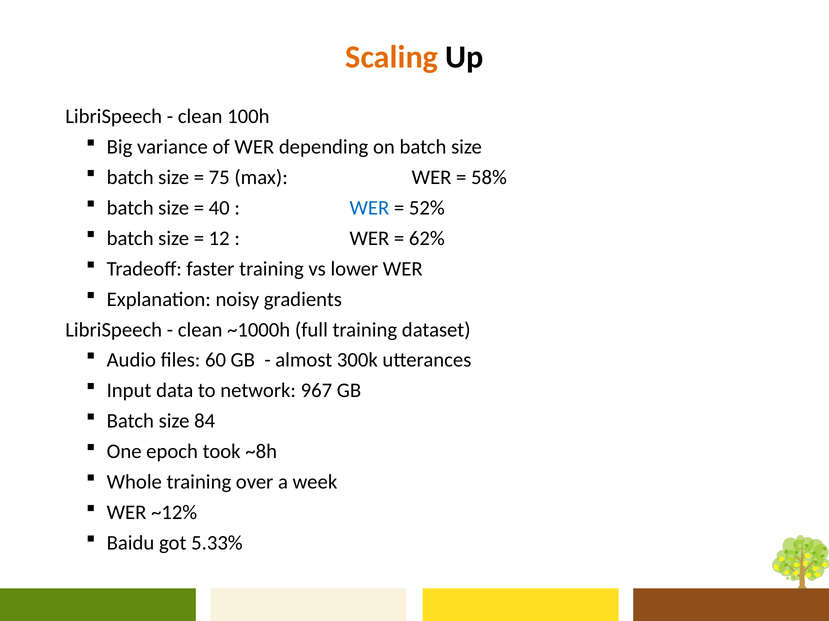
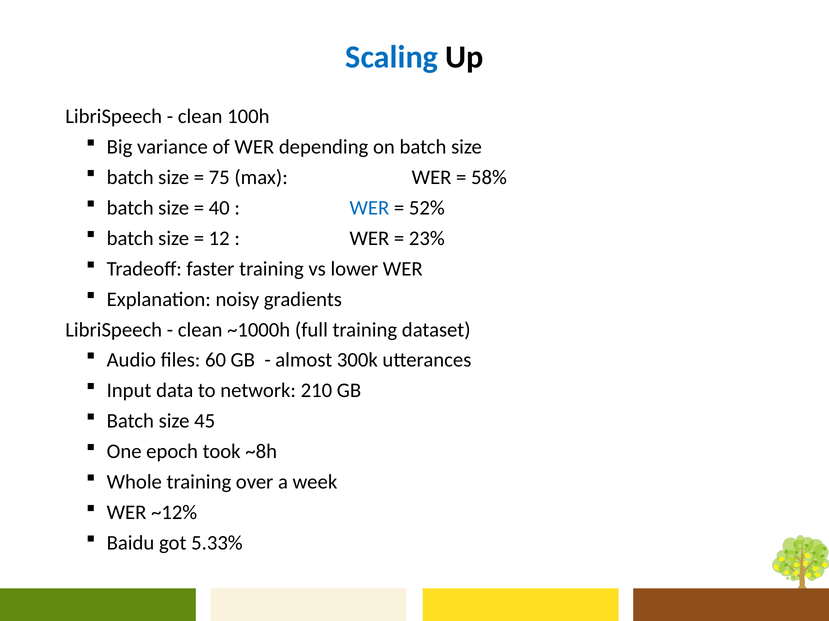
Scaling colour: orange -> blue (392, 57)
62%: 62% -> 23% (427, 239)
967: 967 -> 210 (316, 391)
84: 84 -> 45 (205, 422)
